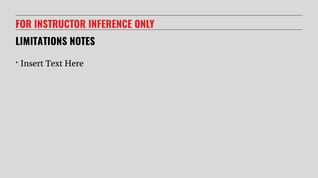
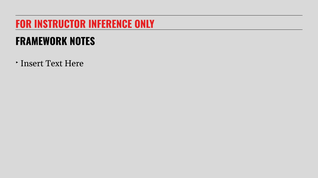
LIMITATIONS: LIMITATIONS -> FRAMEWORK (41, 42)
